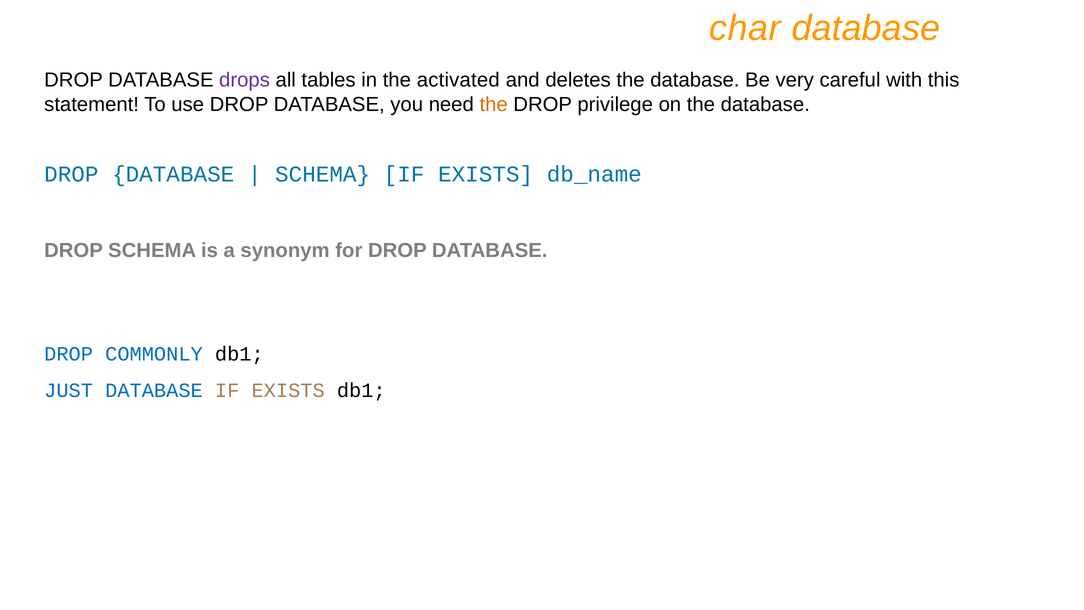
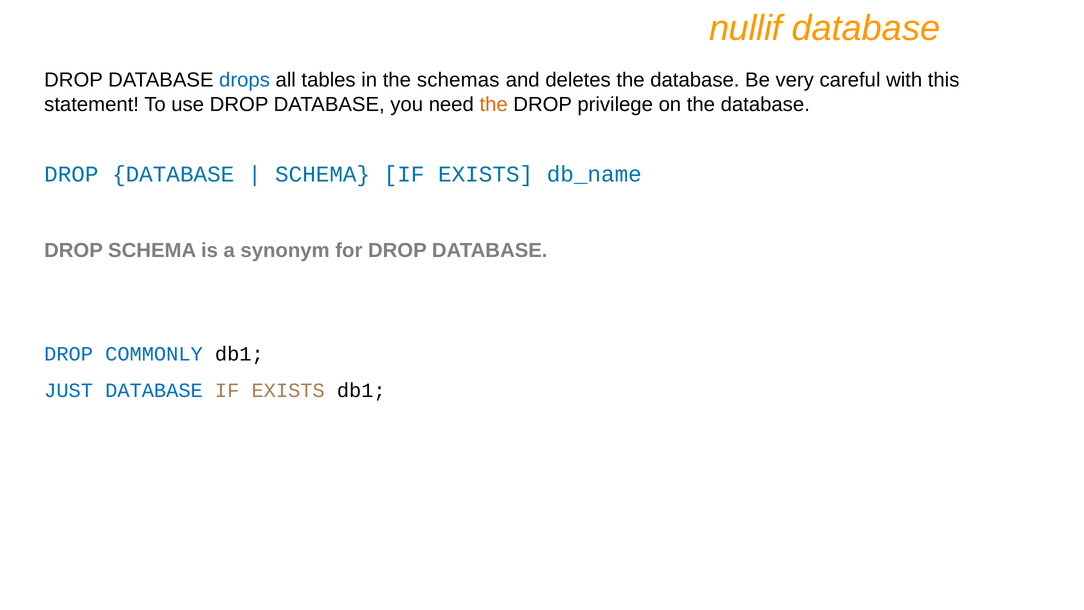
char: char -> nullif (745, 28)
drops colour: purple -> blue (245, 80)
activated: activated -> schemas (458, 80)
